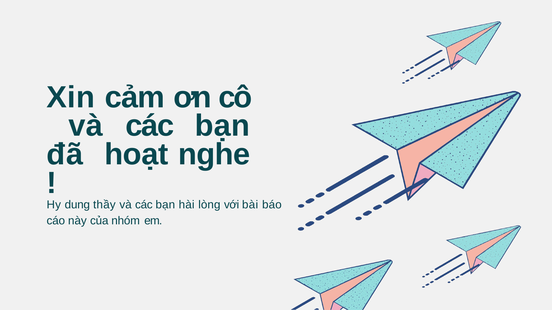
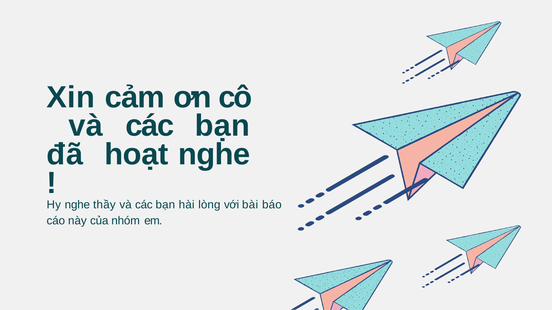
Hy dung: dung -> nghe (77, 205)
